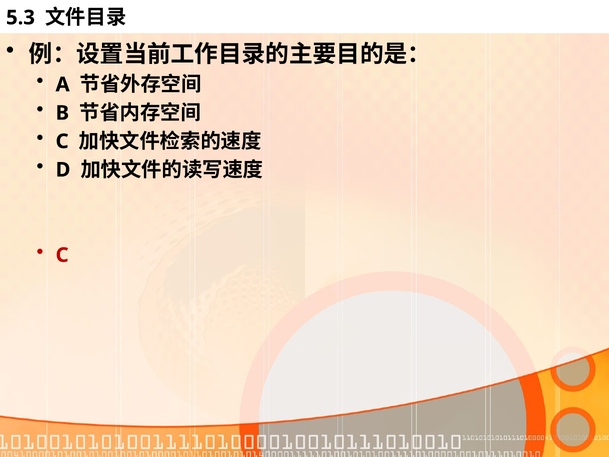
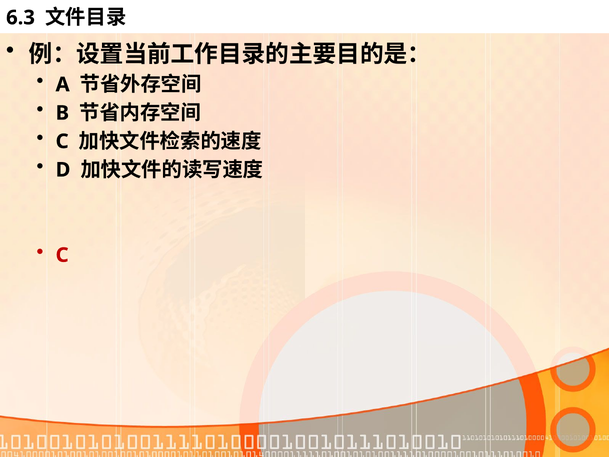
5.3: 5.3 -> 6.3 (21, 18)
